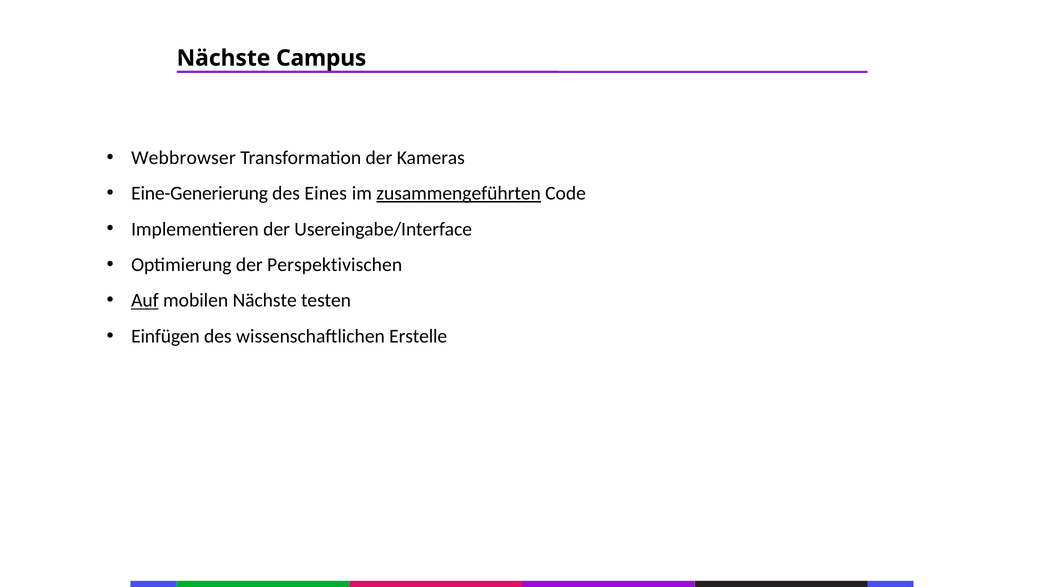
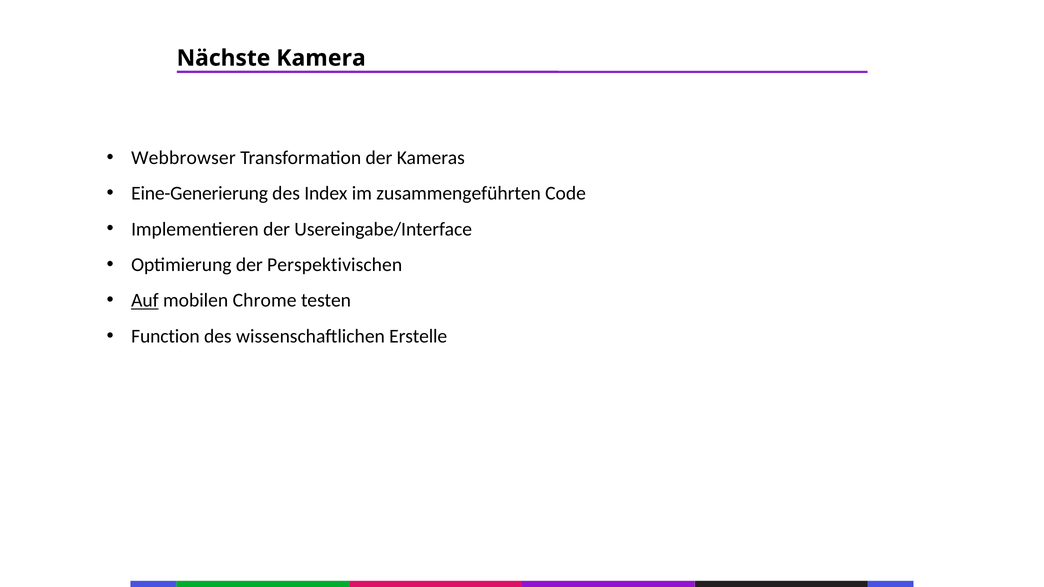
Campus: Campus -> Kamera (321, 58)
Eines: Eines -> Index (326, 193)
zusammengeführten underline: present -> none (459, 193)
mobilen Nächste: Nächste -> Chrome (265, 301)
Einfügen: Einfügen -> Function (165, 336)
